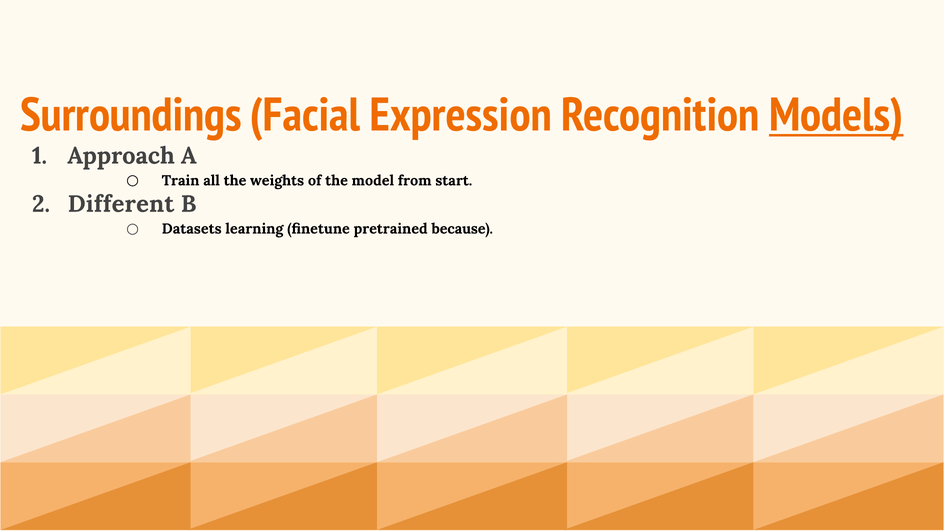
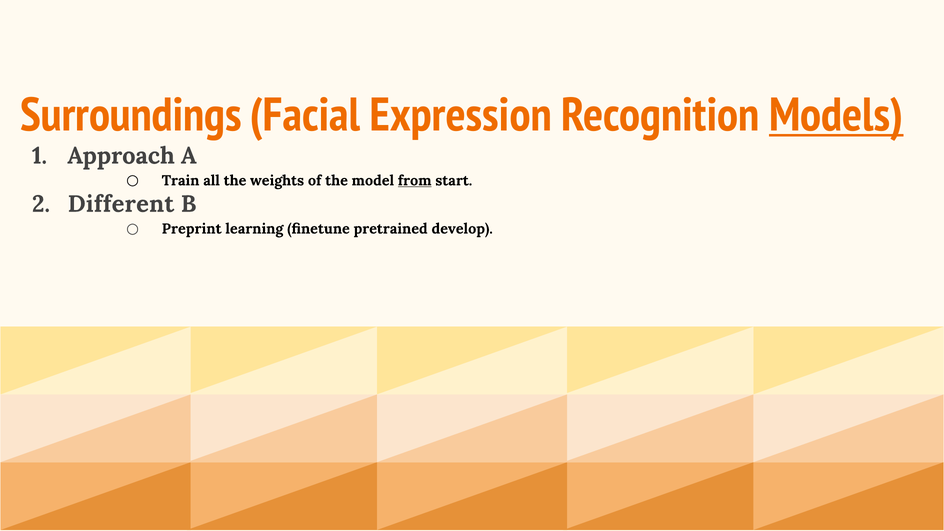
from underline: none -> present (415, 181)
Datasets: Datasets -> Preprint (192, 229)
because: because -> develop (462, 229)
